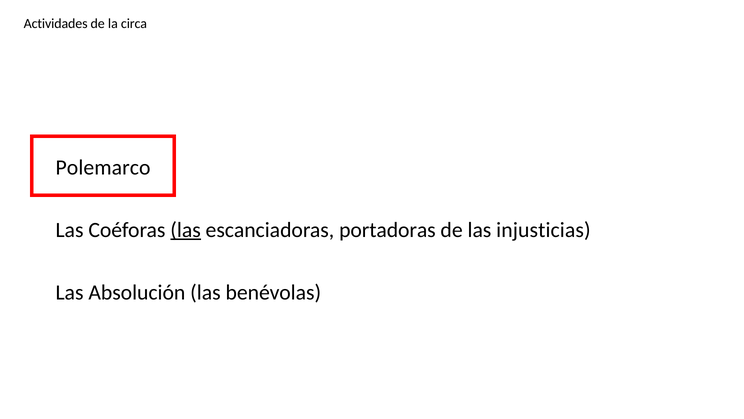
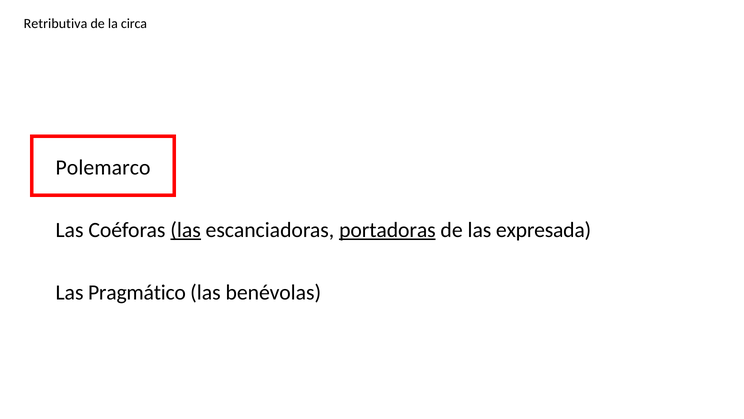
Actividades: Actividades -> Retributiva (56, 23)
portadoras underline: none -> present (387, 230)
injusticias: injusticias -> expresada (544, 230)
Absolución: Absolución -> Pragmático (137, 292)
